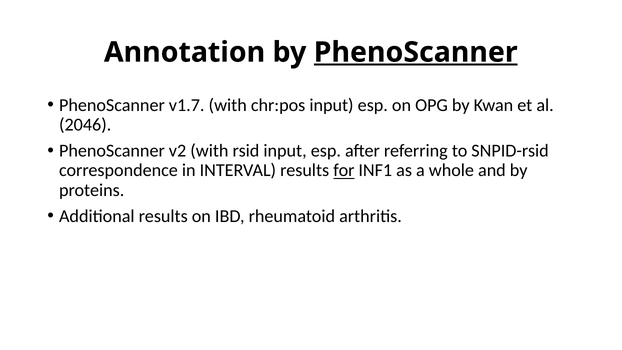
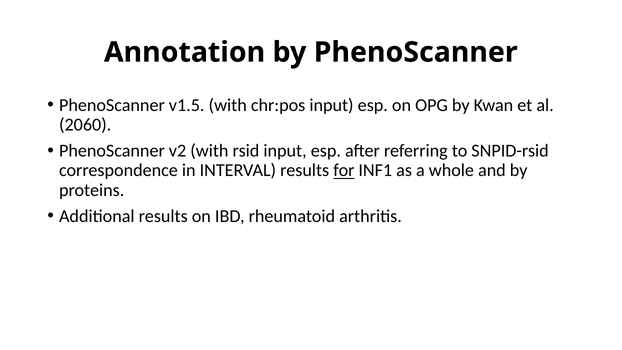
PhenoScanner underline: present -> none (416, 52)
v1.7: v1.7 -> v1.5 (187, 105)
2046: 2046 -> 2060 (85, 125)
